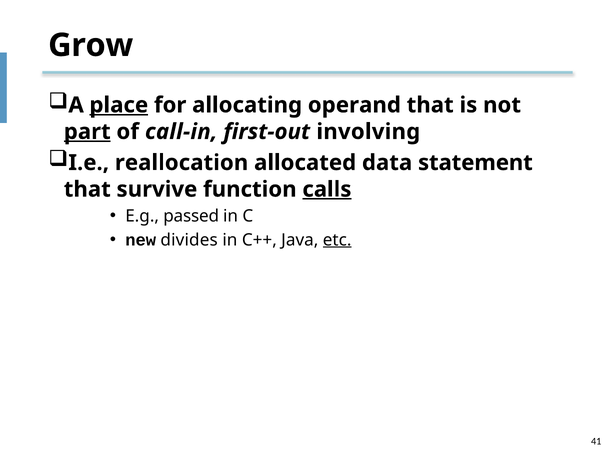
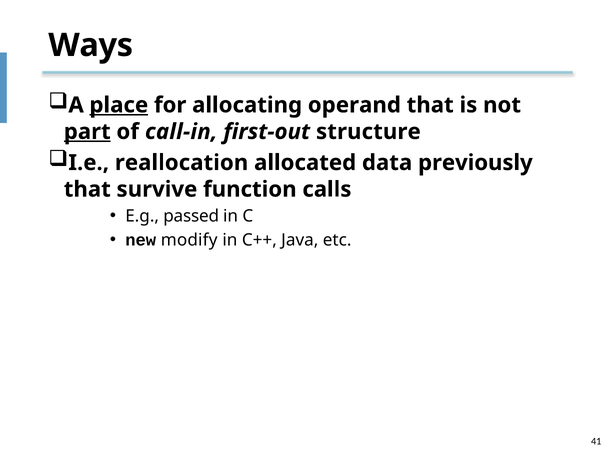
Grow: Grow -> Ways (91, 45)
involving: involving -> structure (368, 132)
statement: statement -> previously (475, 163)
calls underline: present -> none (327, 189)
divides: divides -> modify (189, 240)
etc underline: present -> none (337, 240)
